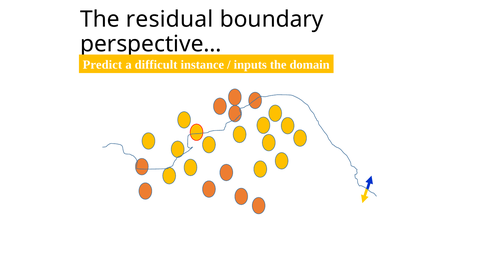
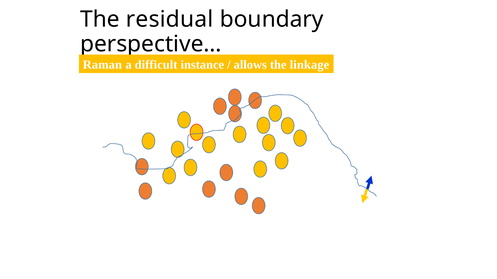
Predict: Predict -> Raman (102, 65)
inputs: inputs -> allows (250, 65)
domain: domain -> linkage (310, 65)
